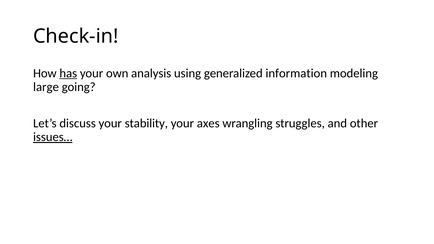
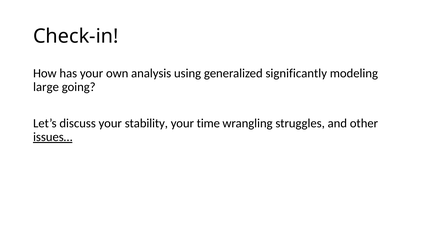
has underline: present -> none (68, 73)
information: information -> significantly (296, 73)
axes: axes -> time (208, 123)
